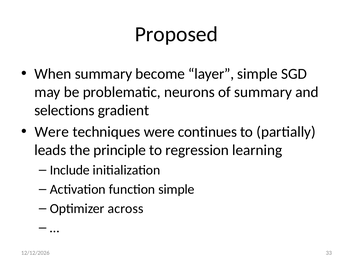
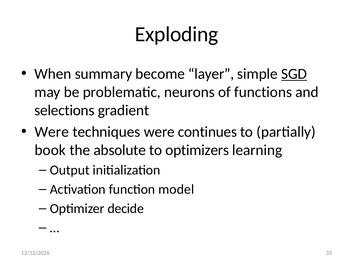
Proposed: Proposed -> Exploding (177, 34)
SGD underline: none -> present (294, 74)
of summary: summary -> functions (263, 92)
leads: leads -> book (50, 150)
principle: principle -> absolute (120, 150)
regression: regression -> optimizers (197, 150)
Include: Include -> Output (70, 170)
function simple: simple -> model (176, 189)
across: across -> decide (126, 208)
